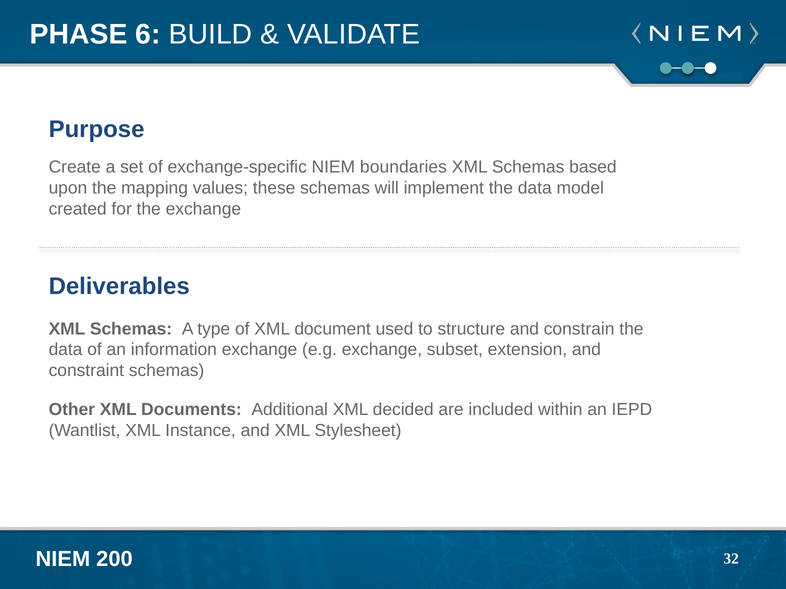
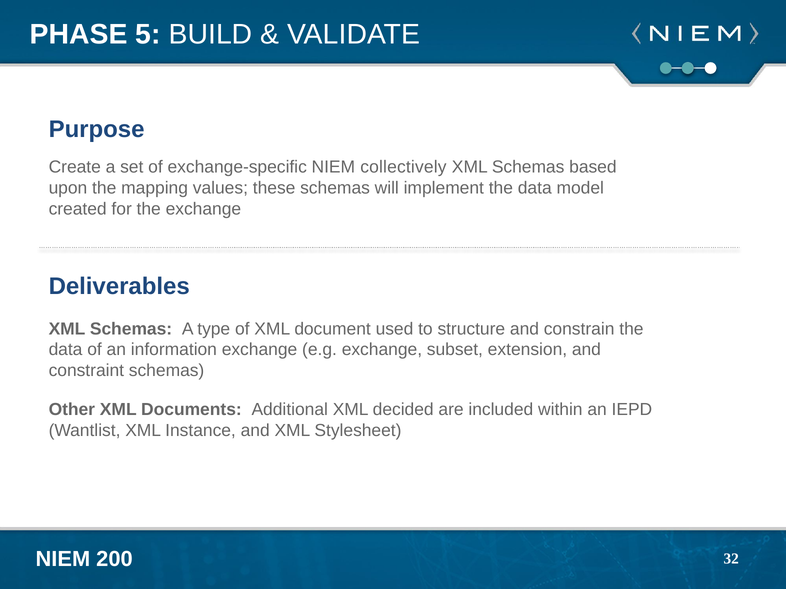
6: 6 -> 5 (148, 34)
boundaries: boundaries -> collectively (403, 167)
